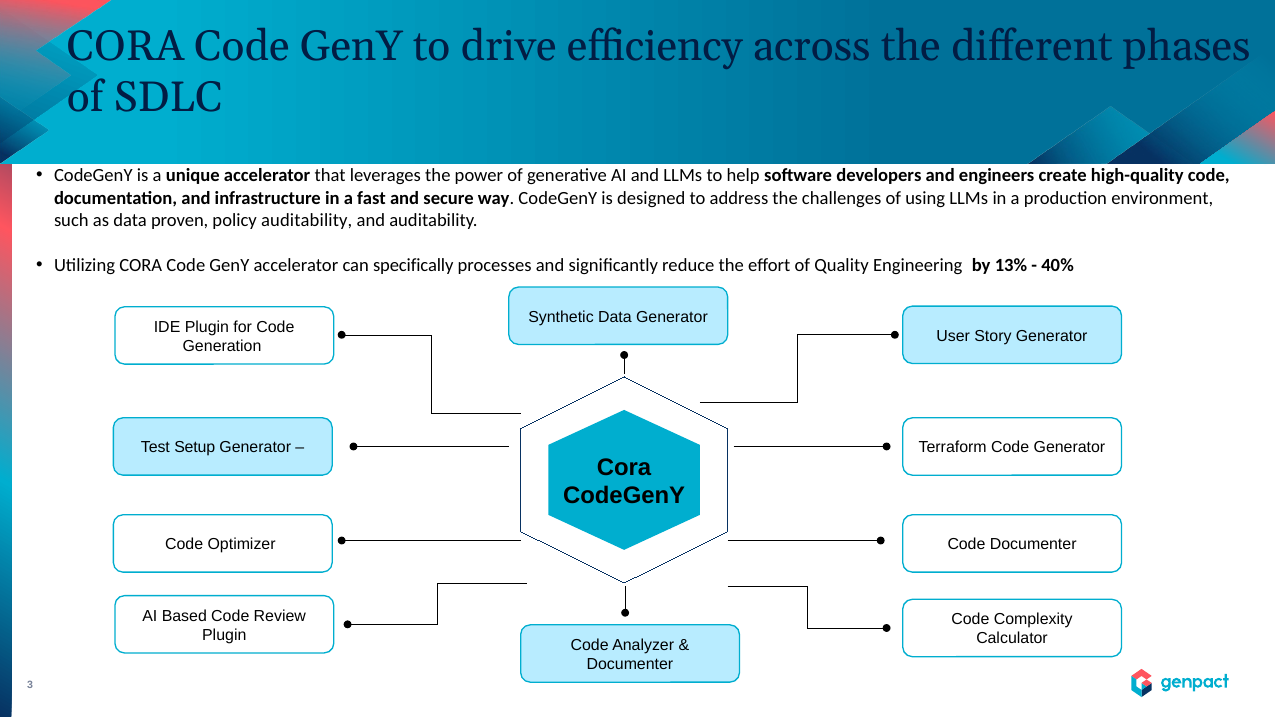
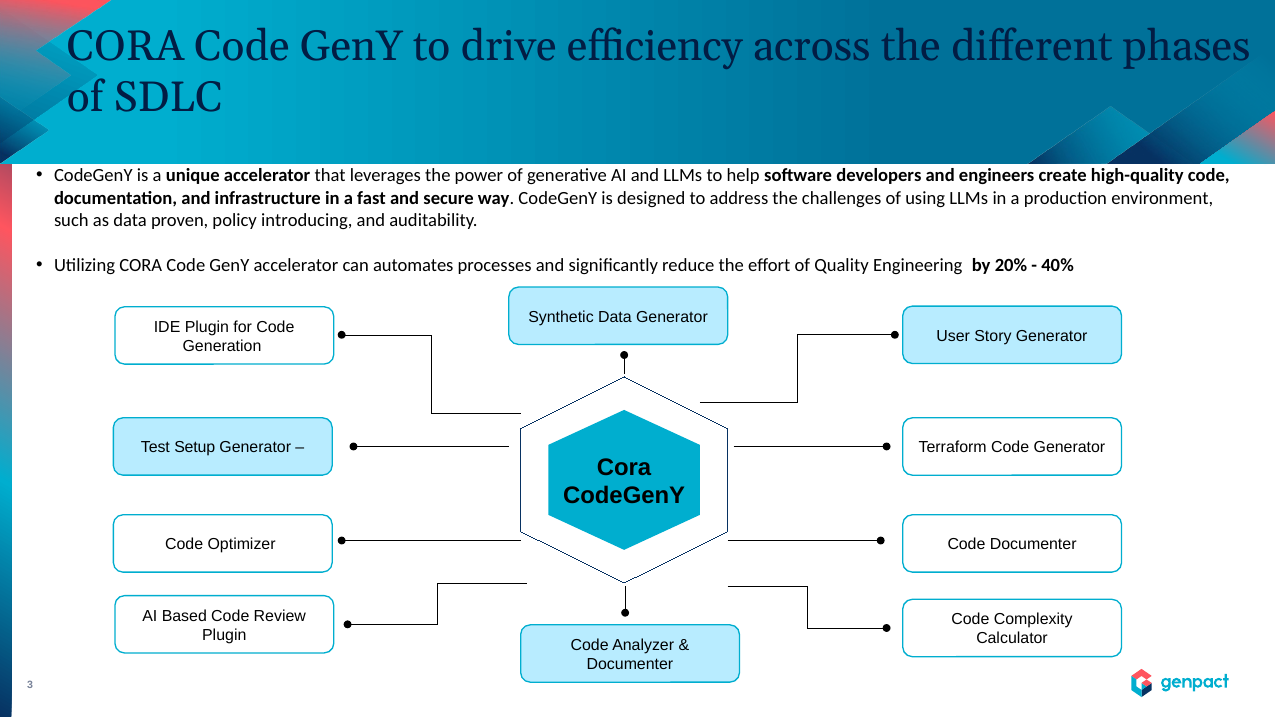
policy auditability: auditability -> introducing (307, 220)
specifically: specifically -> automates (413, 265)
13%: 13% -> 20% (1011, 265)
